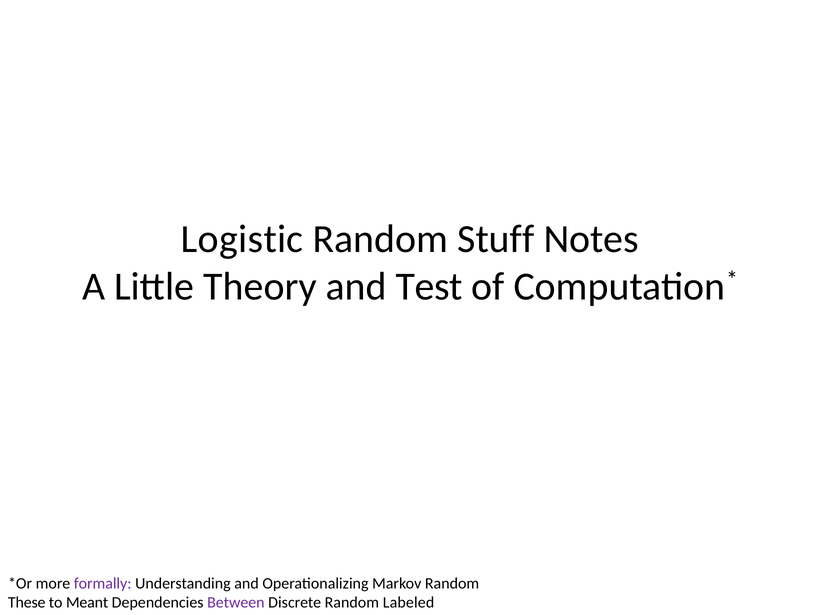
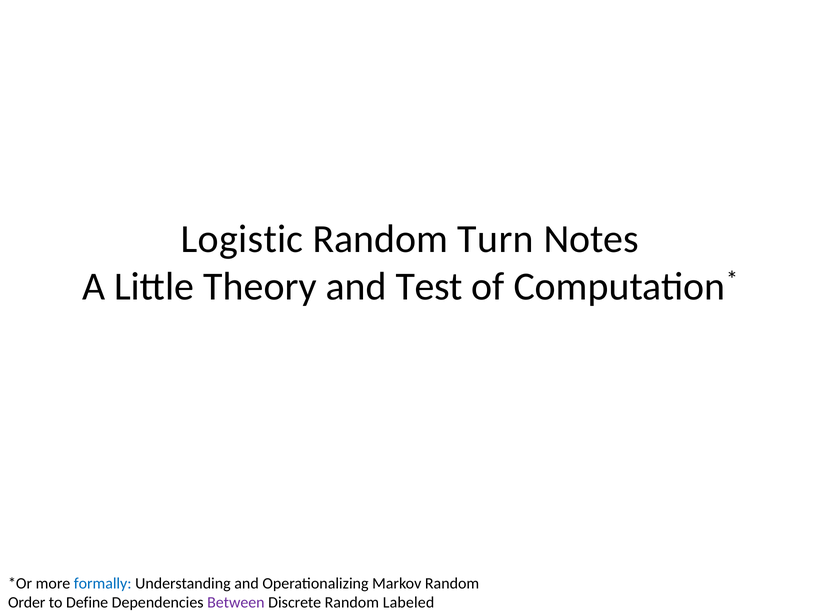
Stuff: Stuff -> Turn (496, 239)
formally colour: purple -> blue (103, 583)
These: These -> Order (27, 602)
Meant: Meant -> Define (87, 602)
